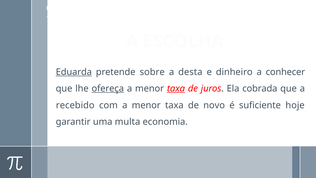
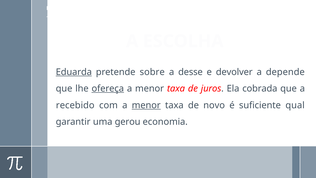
desta: desta -> desse (190, 72)
dinheiro: dinheiro -> devolver (234, 72)
conhecer: conhecer -> depende (285, 72)
taxa underline: present -> none (176, 88)
menor underline: none -> present (146, 105)
hoje: hoje -> qual (295, 105)
multa: multa -> gerou (128, 122)
